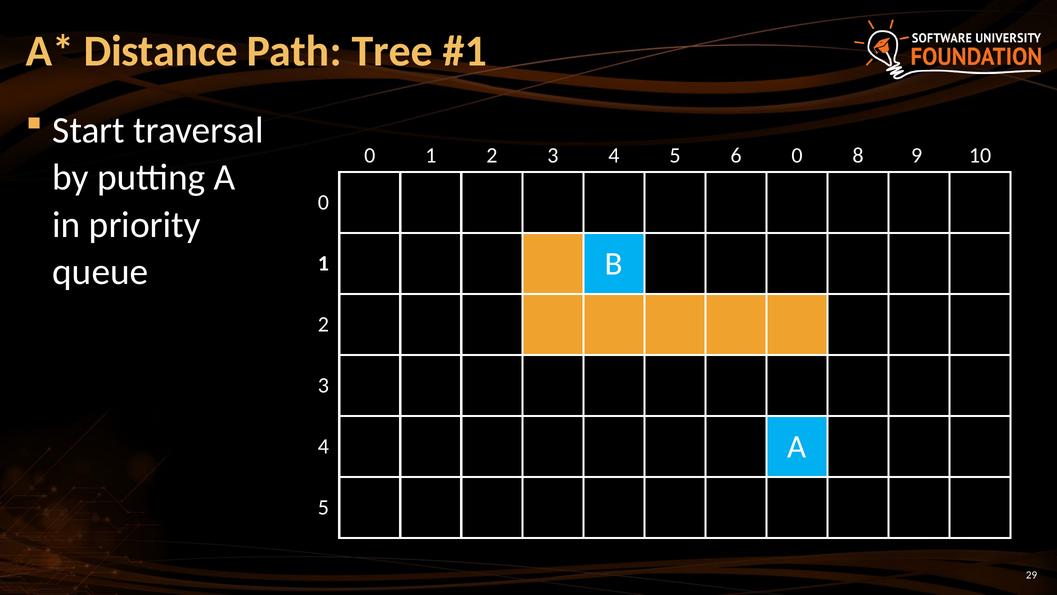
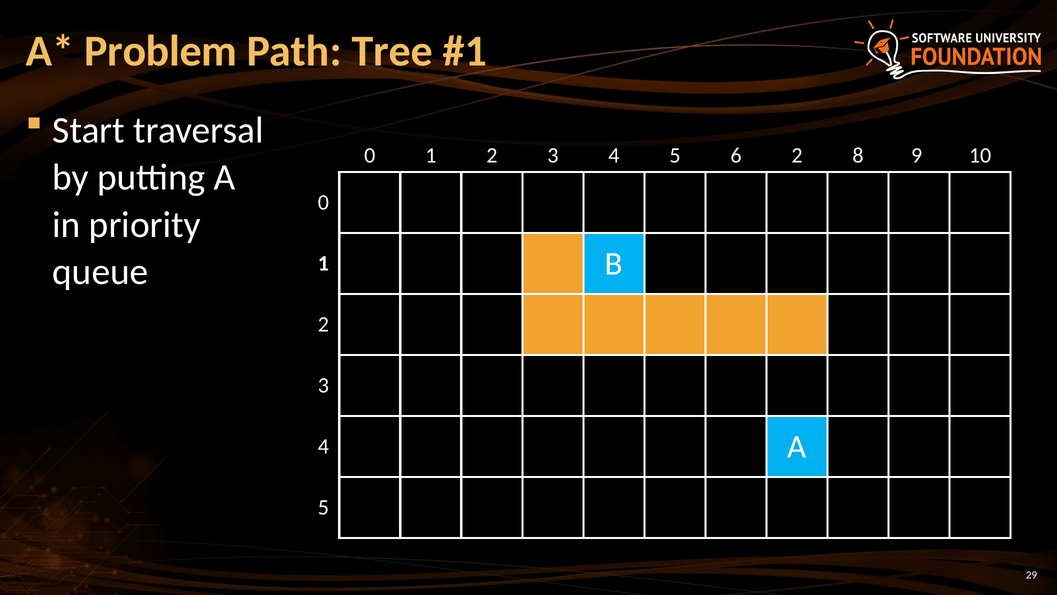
Distance: Distance -> Problem (161, 51)
6 0: 0 -> 2 (797, 156)
